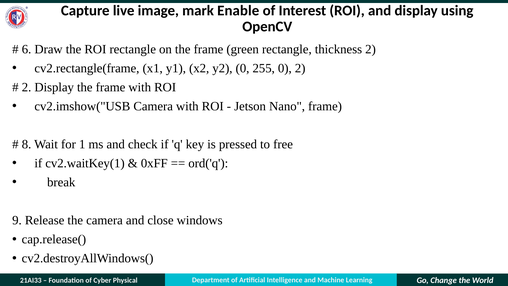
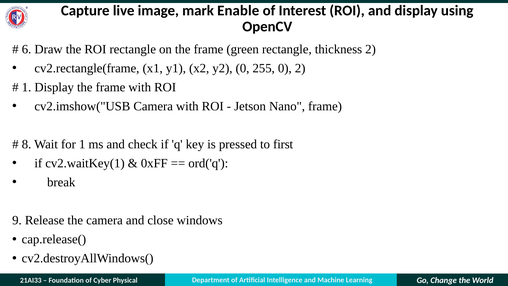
2: 2 -> 1 (27, 87)
free: free -> first (283, 144)
